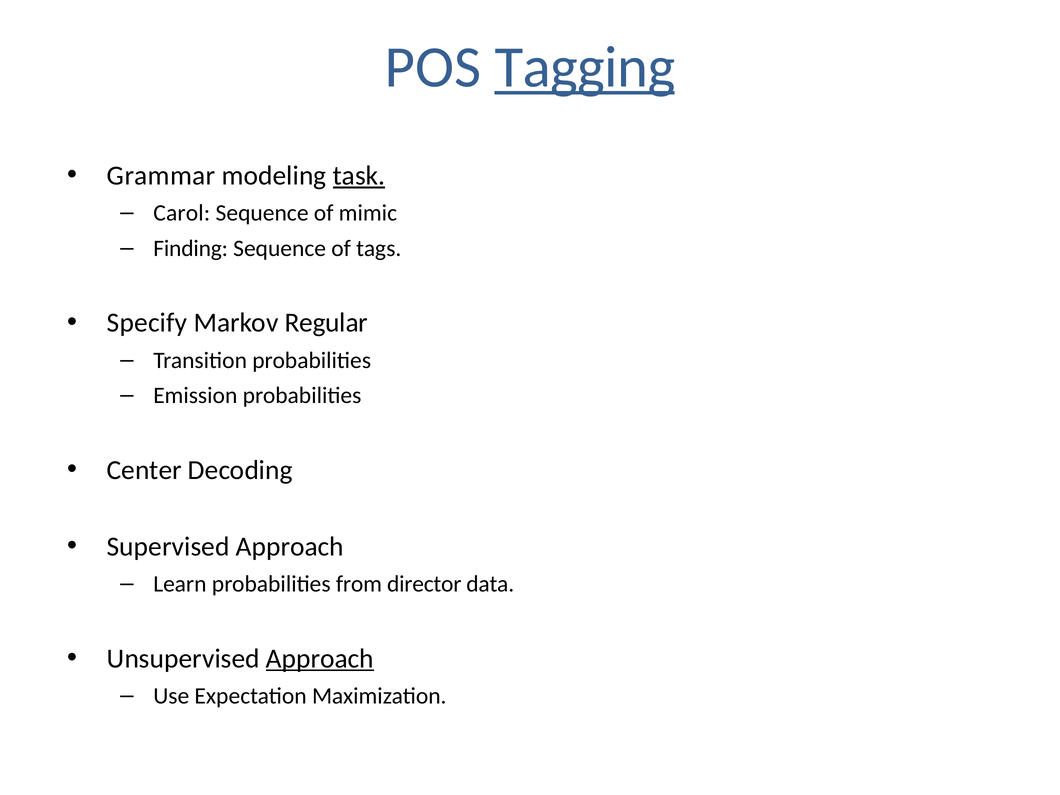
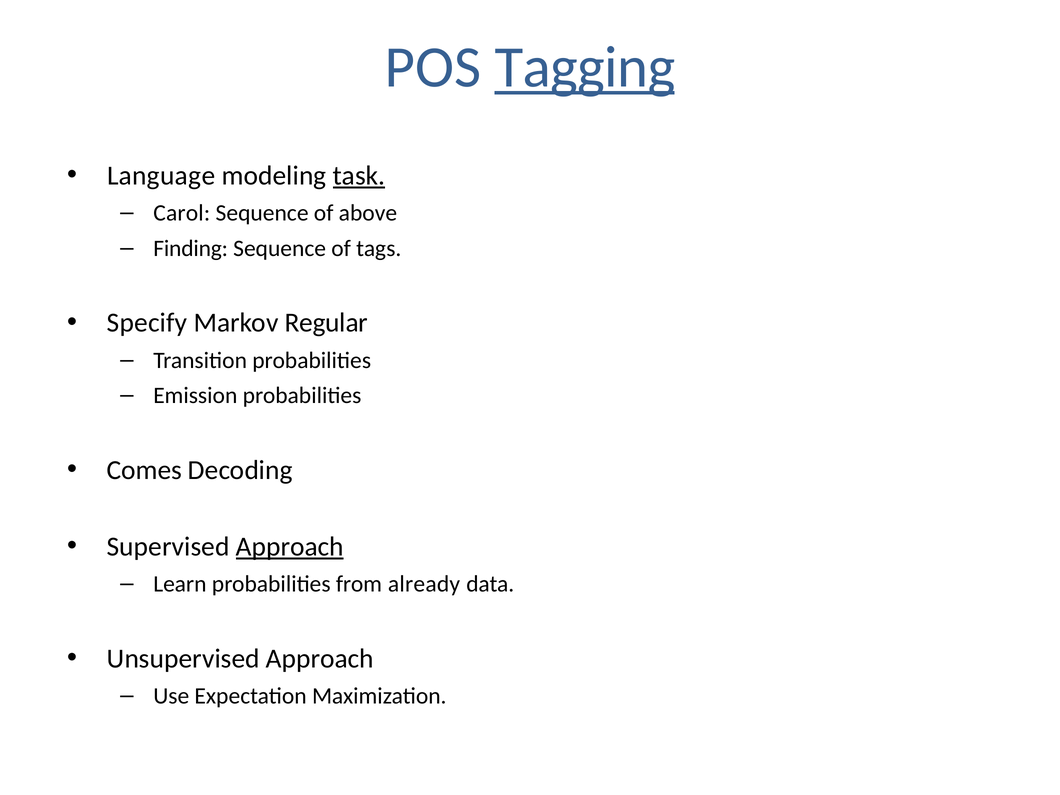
Grammar: Grammar -> Language (161, 176)
mimic: mimic -> above (368, 213)
Center: Center -> Comes (144, 470)
Approach underline: none -> present (290, 547)
director: director -> already (424, 584)
Approach underline: present -> none (320, 659)
